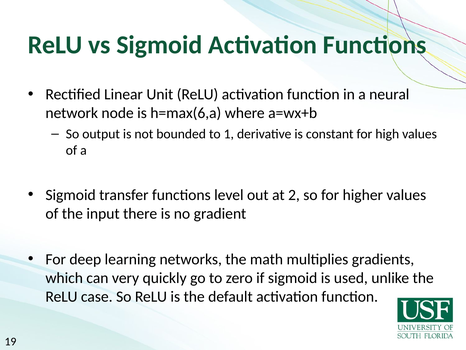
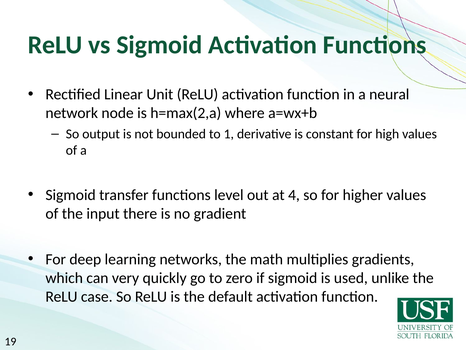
h=max(6,a: h=max(6,a -> h=max(2,a (186, 113)
2: 2 -> 4 (294, 195)
